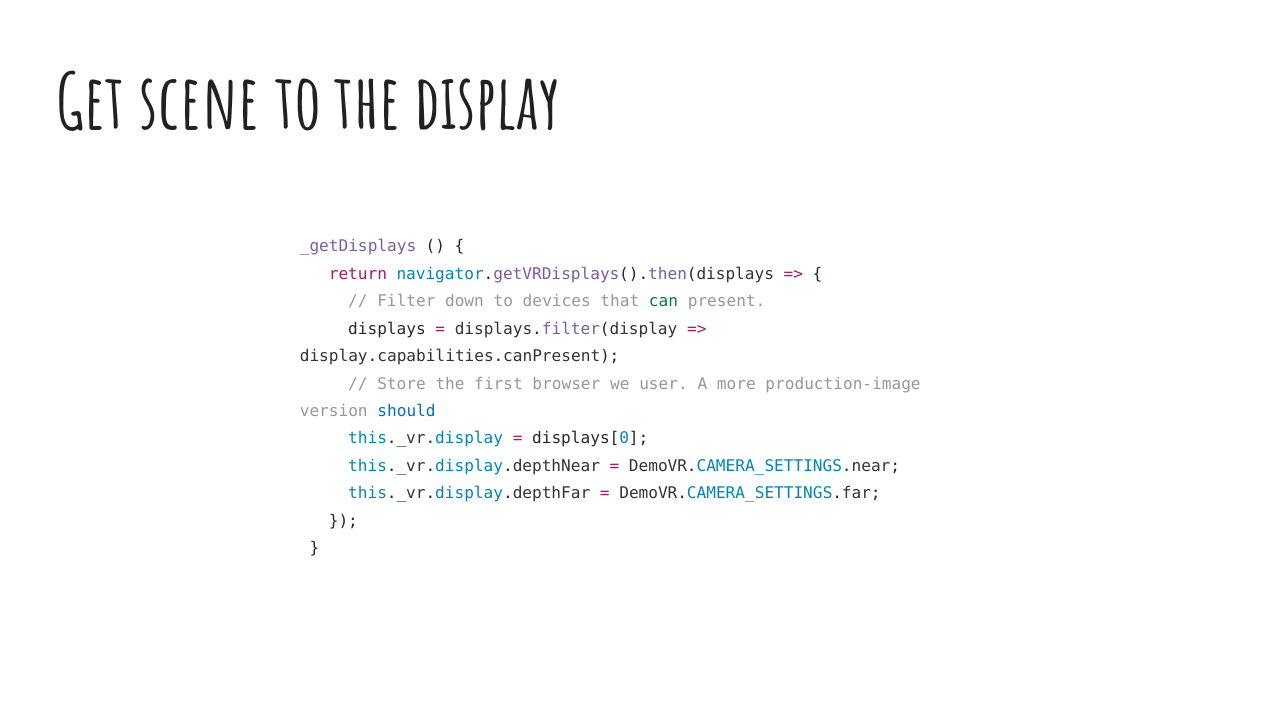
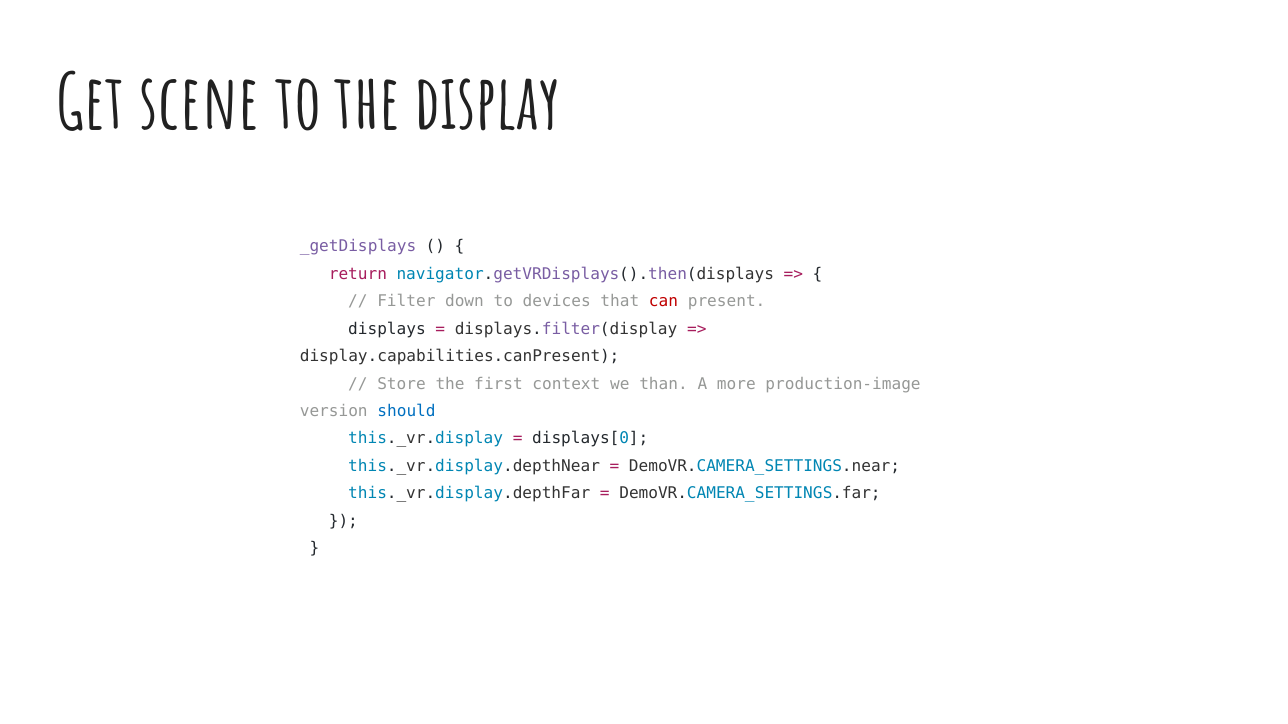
can colour: green -> red (664, 302)
browser: browser -> context (566, 384)
user: user -> than (664, 384)
